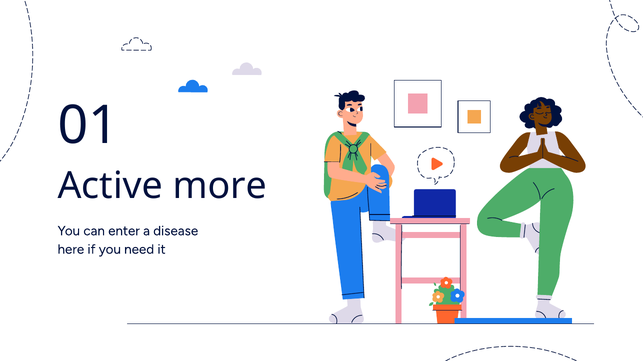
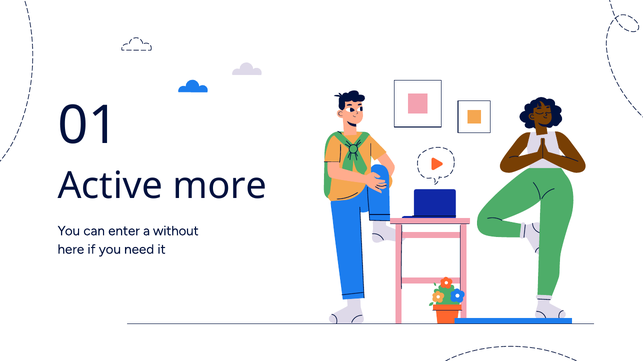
disease: disease -> without (176, 231)
